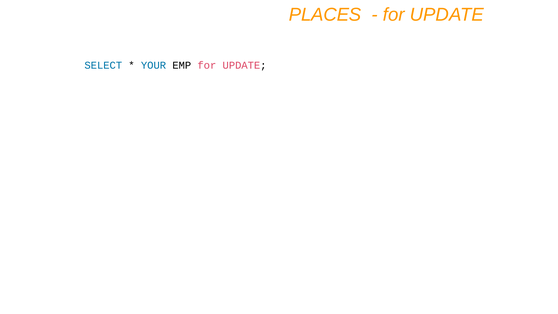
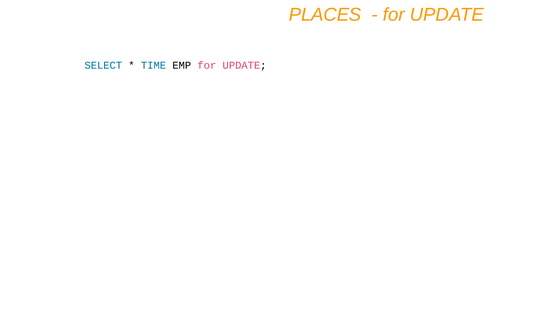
YOUR: YOUR -> TIME (154, 65)
